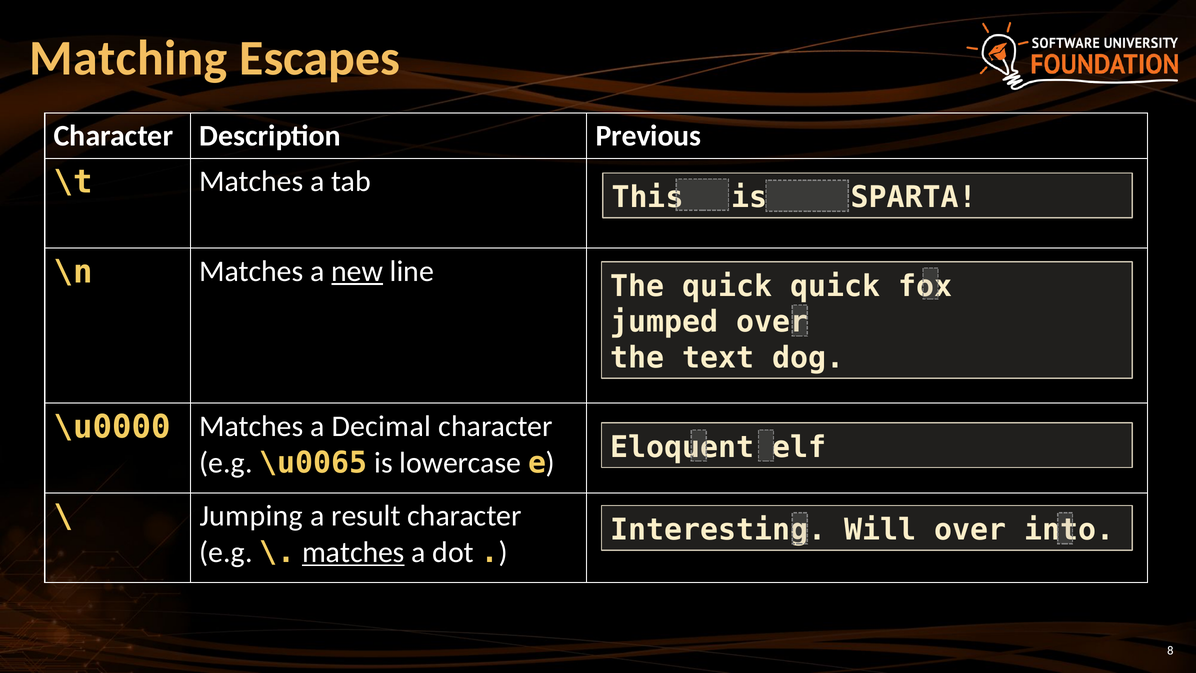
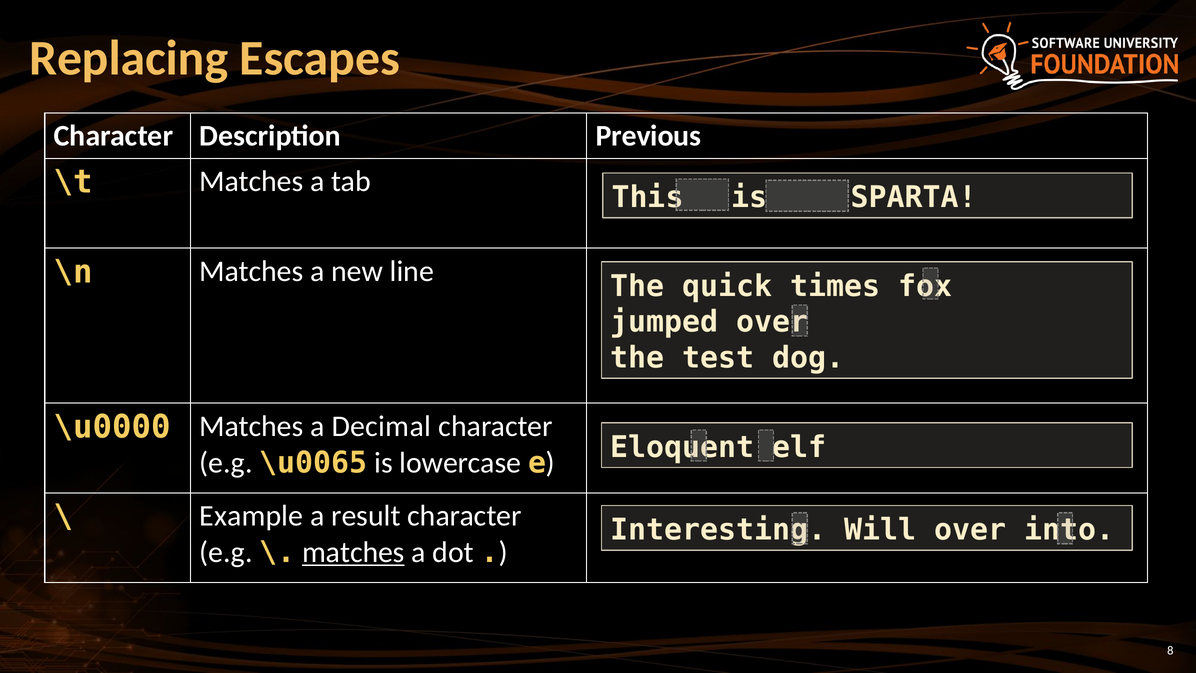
Matching: Matching -> Replacing (129, 58)
new underline: present -> none (357, 271)
quick quick: quick -> times (835, 286)
text: text -> test (718, 358)
Jumping: Jumping -> Example (251, 516)
